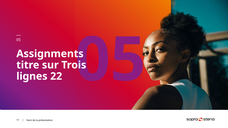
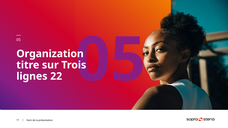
Assignments: Assignments -> Organization (50, 54)
